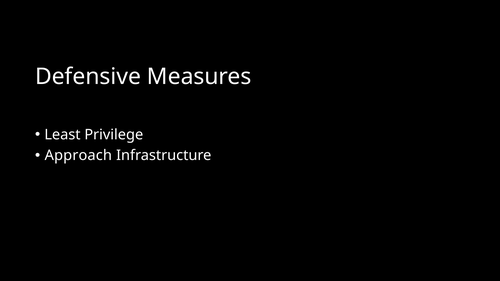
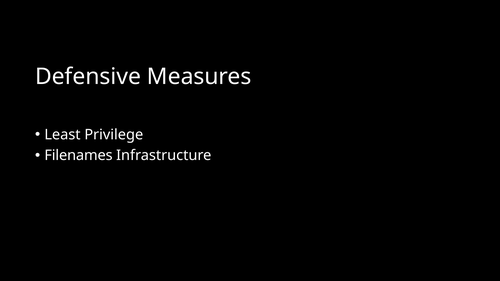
Approach: Approach -> Filenames (78, 156)
